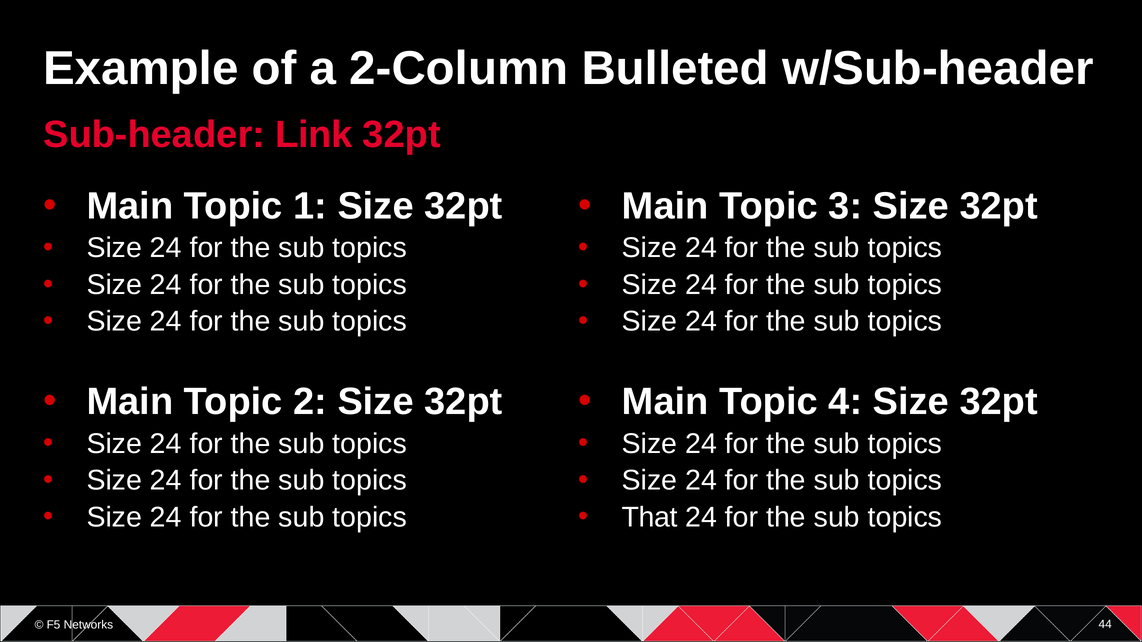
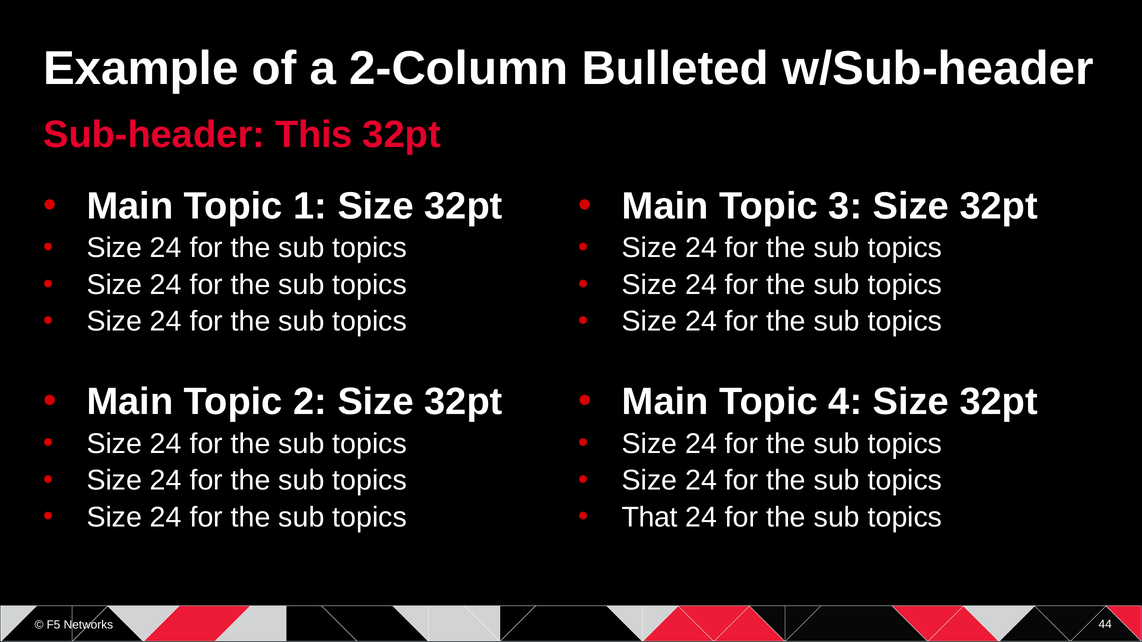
Link: Link -> This (314, 135)
